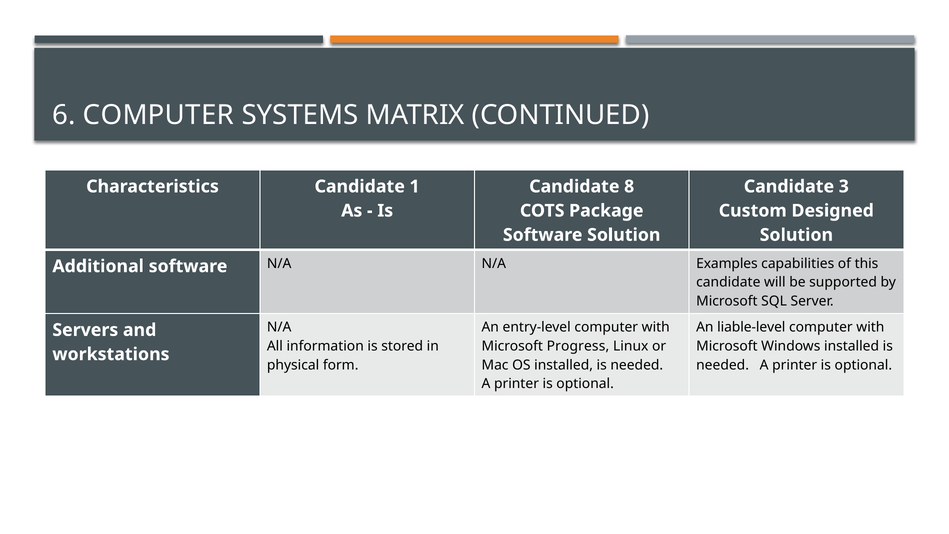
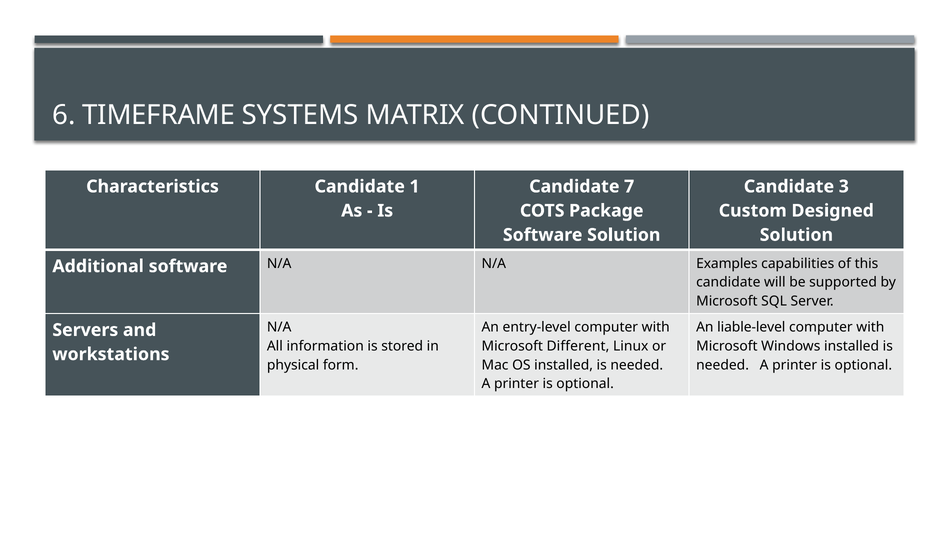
6 COMPUTER: COMPUTER -> TIMEFRAME (159, 115)
8: 8 -> 7 (629, 186)
Progress: Progress -> Different (578, 346)
